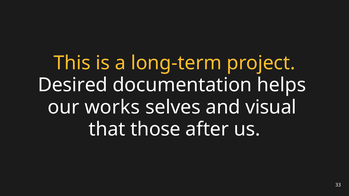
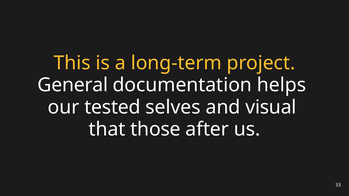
Desired: Desired -> General (73, 85)
works: works -> tested (112, 107)
